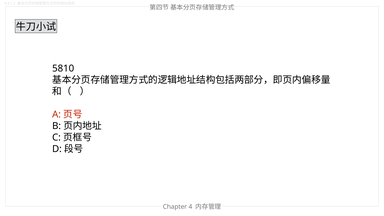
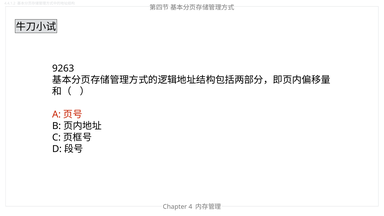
5810: 5810 -> 9263 (63, 68)
